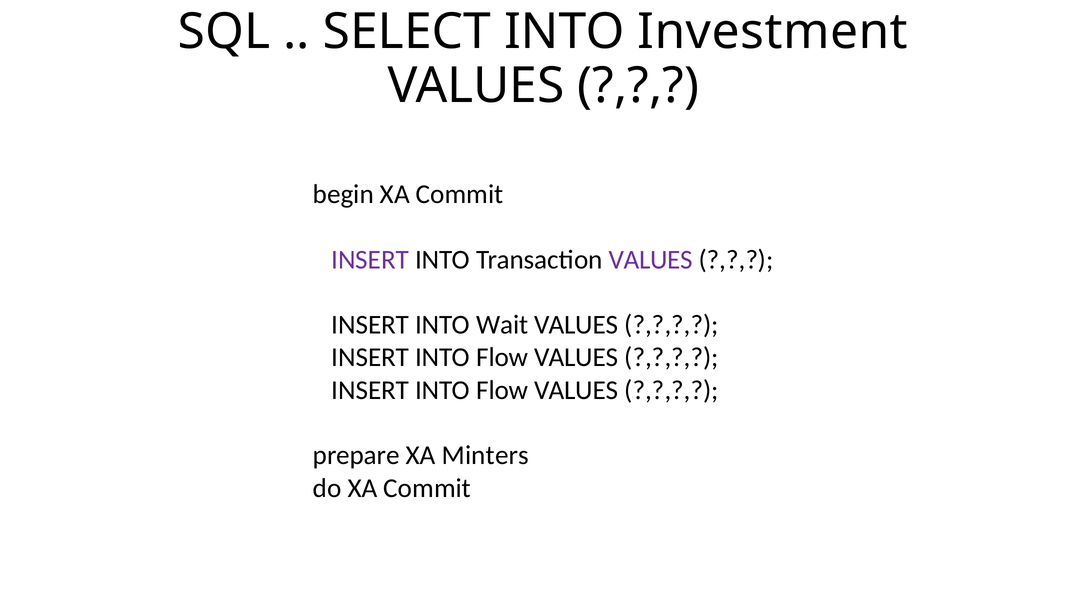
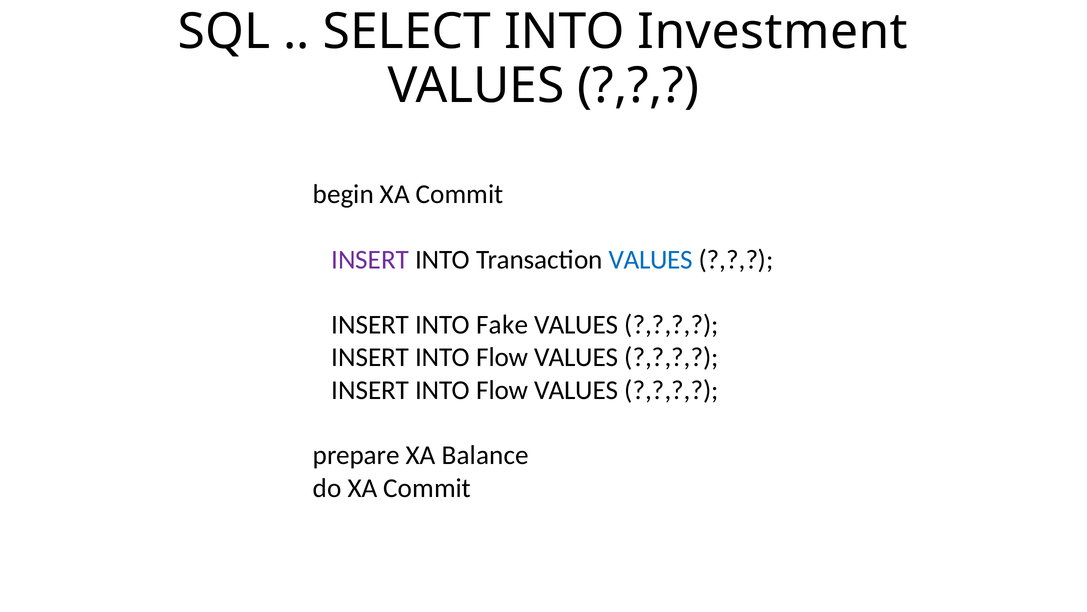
VALUES colour: purple -> blue (651, 259)
Wait: Wait -> Fake (502, 325)
Minters: Minters -> Balance (485, 455)
